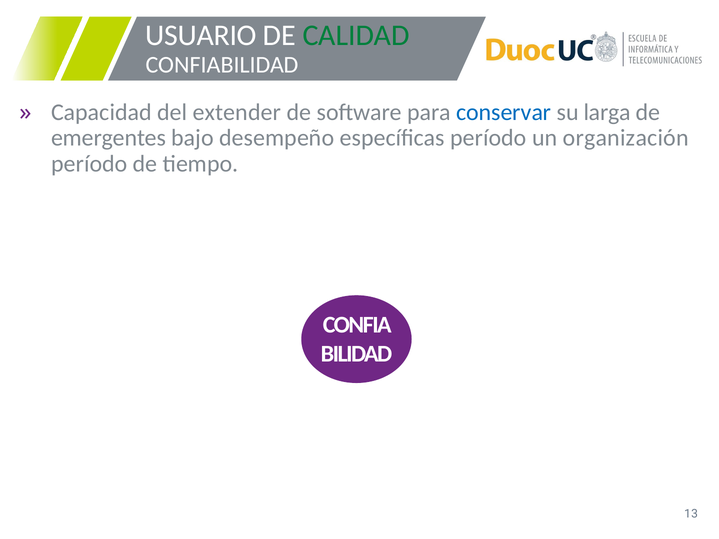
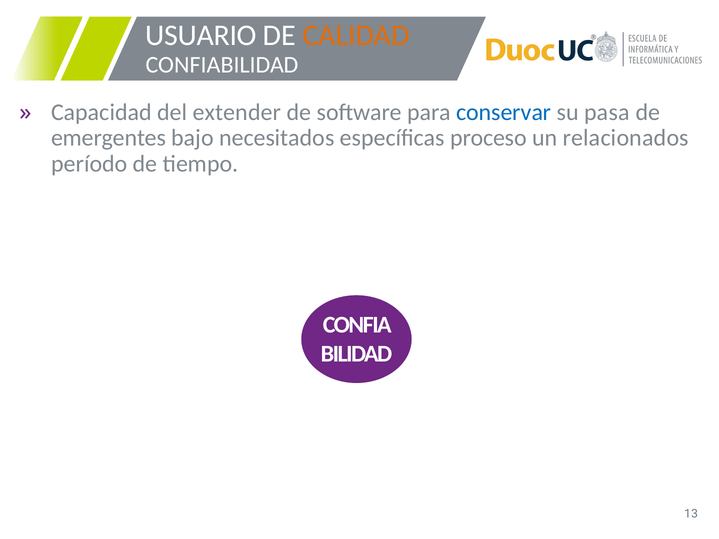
CALIDAD colour: green -> orange (356, 36)
larga: larga -> pasa (607, 112)
desempeño: desempeño -> necesitados (277, 138)
específicas período: período -> proceso (488, 138)
organización: organización -> relacionados (626, 138)
